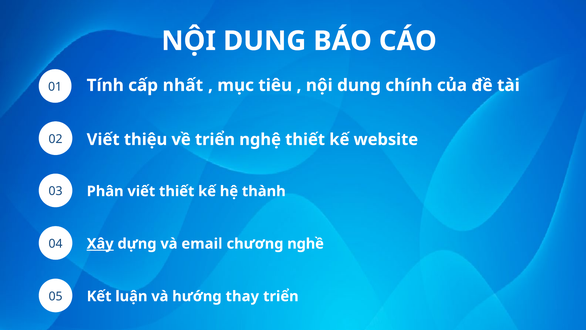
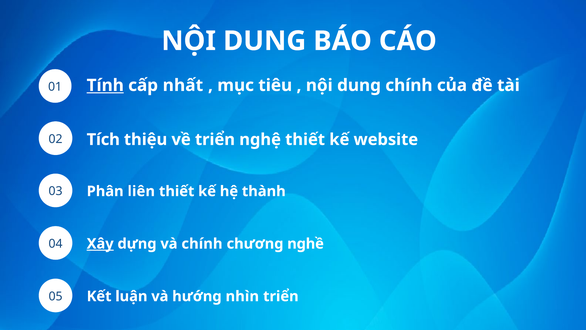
Tính underline: none -> present (105, 85)
02 Viết: Viết -> Tích (103, 139)
Phân viết: viết -> liên (141, 191)
và email: email -> chính (202, 243)
thay: thay -> nhìn (242, 296)
